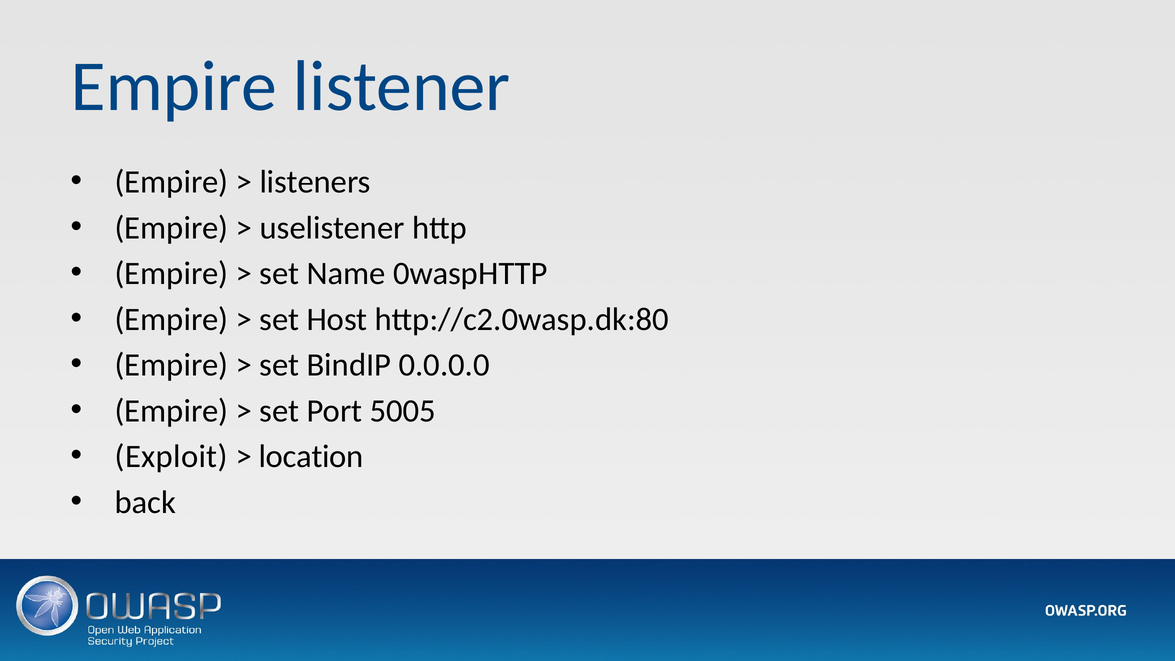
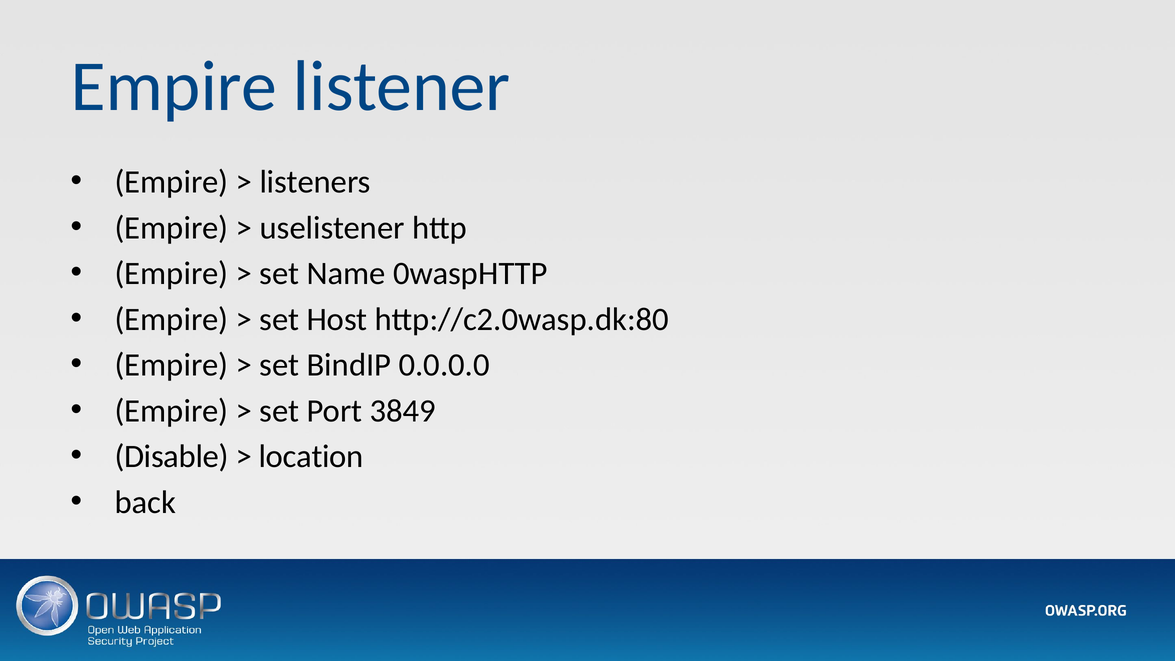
5005: 5005 -> 3849 (403, 411)
Exploit: Exploit -> Disable (172, 457)
